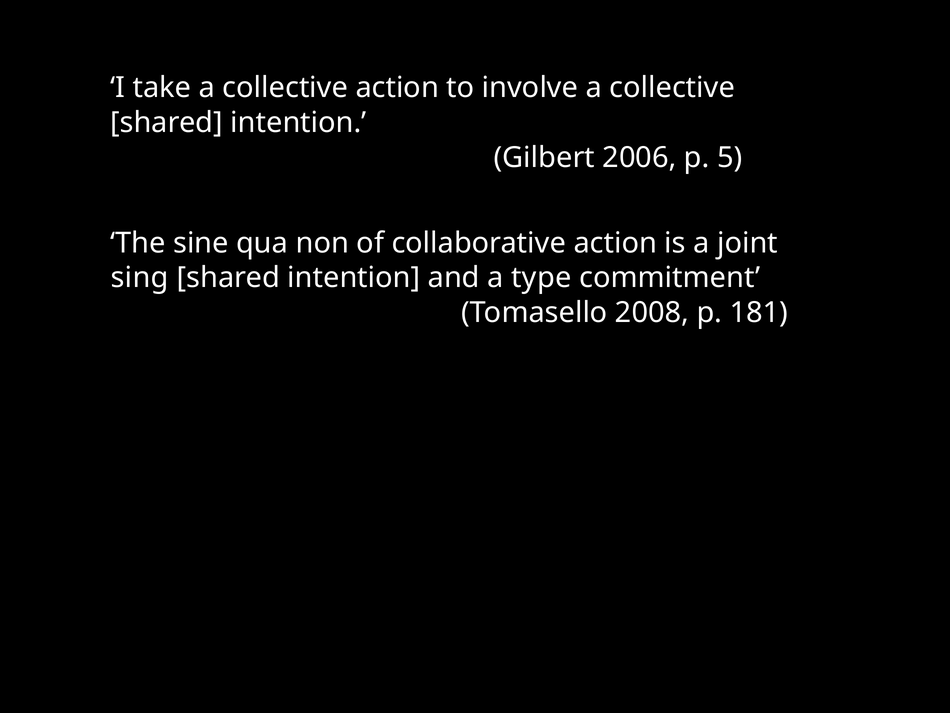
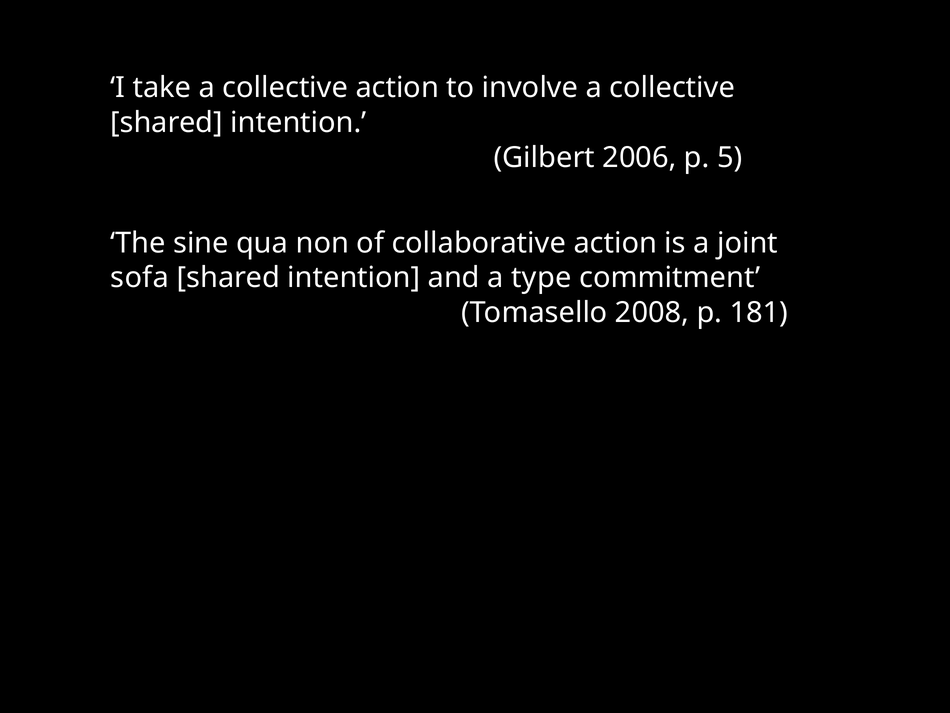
sing: sing -> sofa (140, 278)
